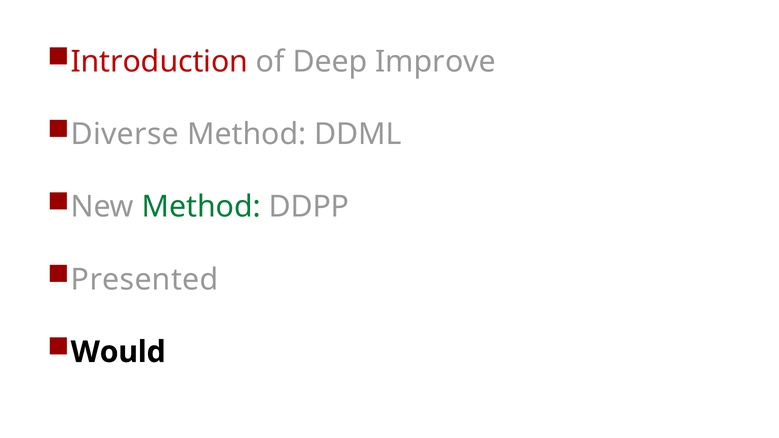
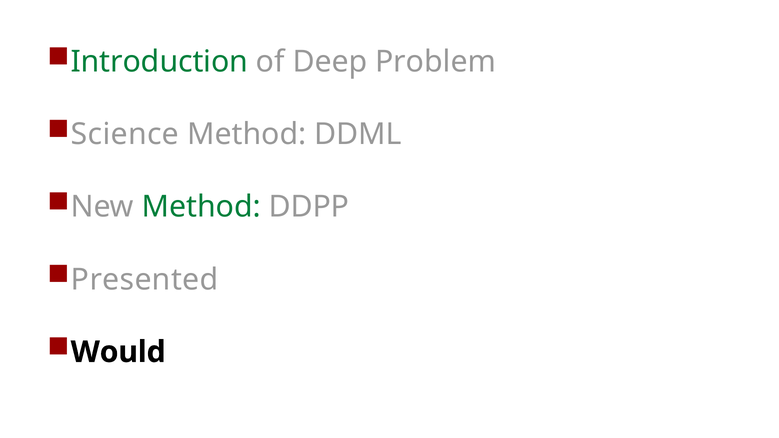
Introduction colour: red -> green (159, 62)
Improve: Improve -> Problem (436, 62)
Diverse: Diverse -> Science (125, 135)
